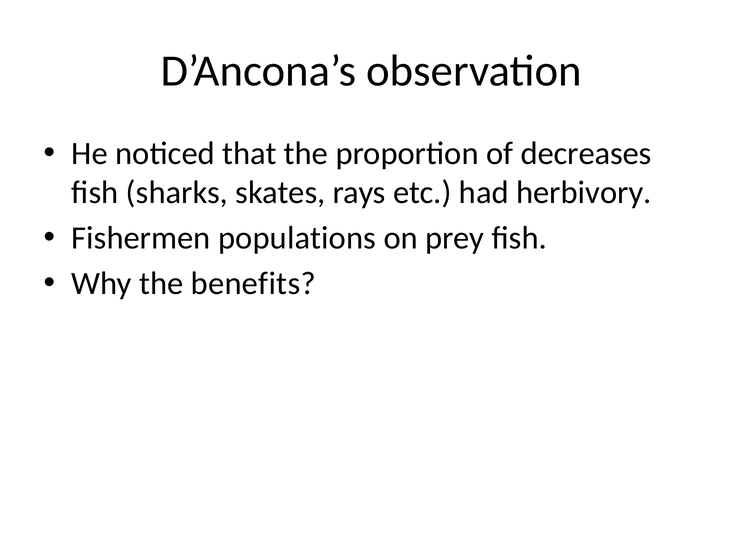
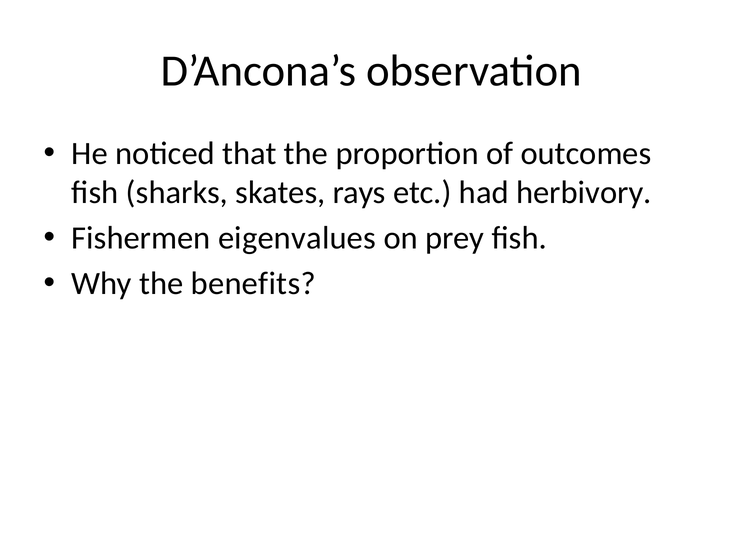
decreases: decreases -> outcomes (586, 154)
populations: populations -> eigenvalues (297, 238)
